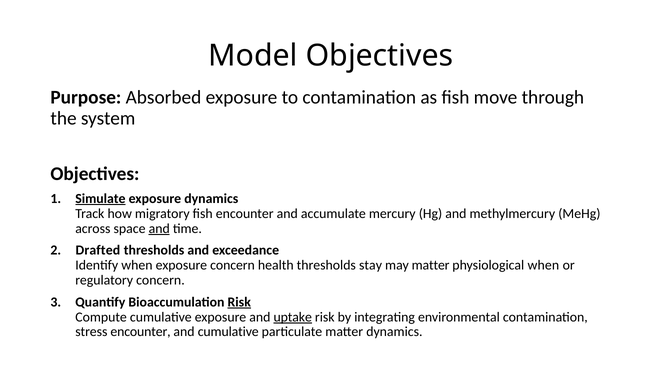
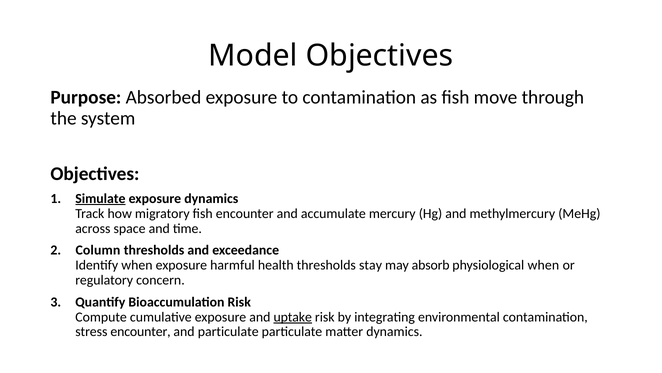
and underline: present -> none (159, 228)
Drafted: Drafted -> Column (98, 250)
exposure concern: concern -> harmful (232, 265)
may matter: matter -> absorb (431, 265)
Risk underline: present -> none (239, 302)
and cumulative: cumulative -> particulate (228, 331)
